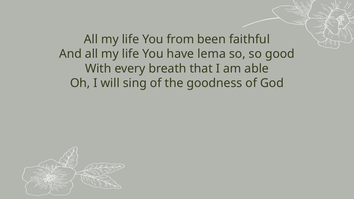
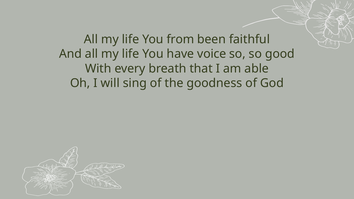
lema: lema -> voice (212, 54)
